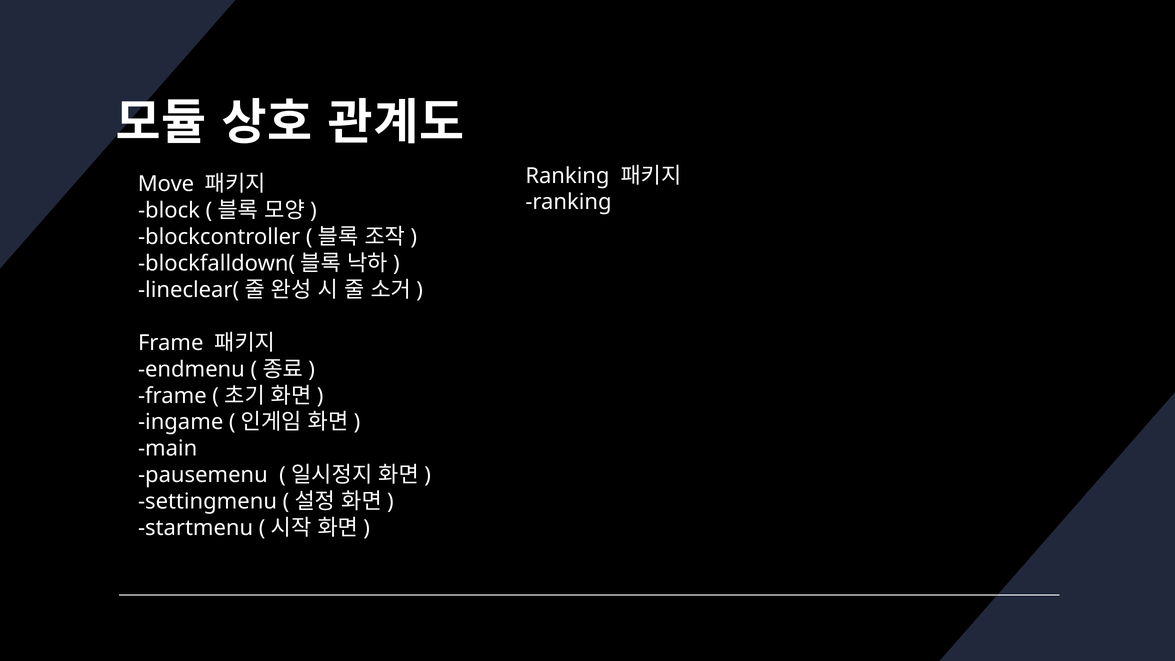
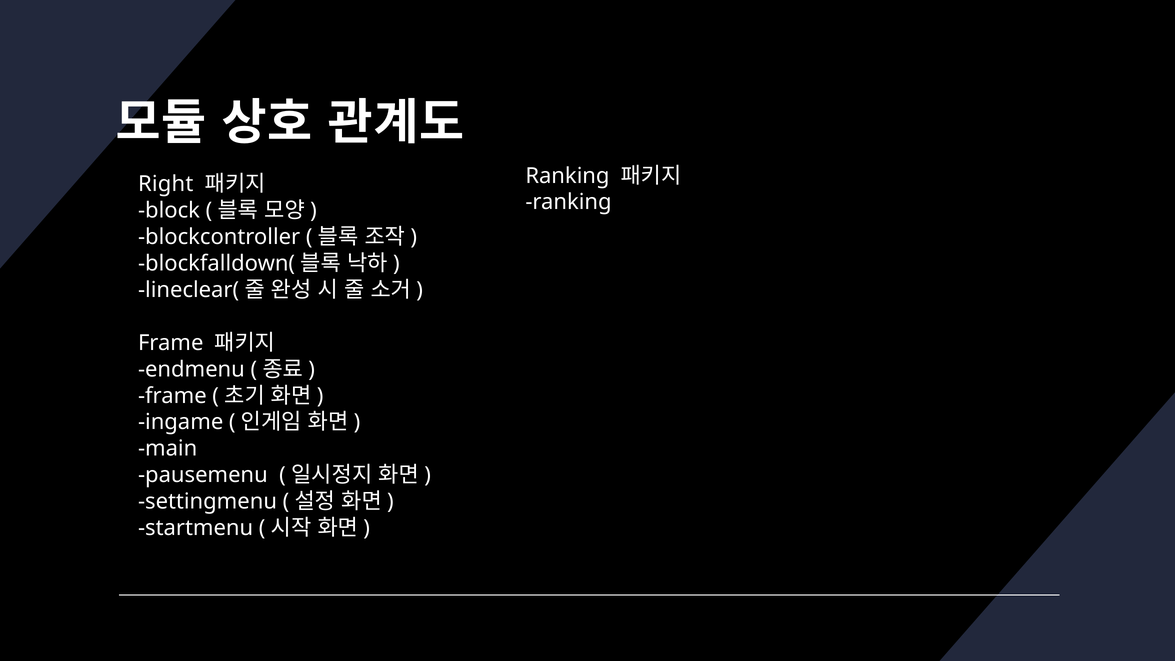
Move: Move -> Right (166, 184)
